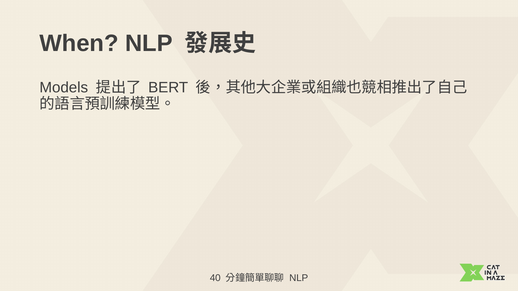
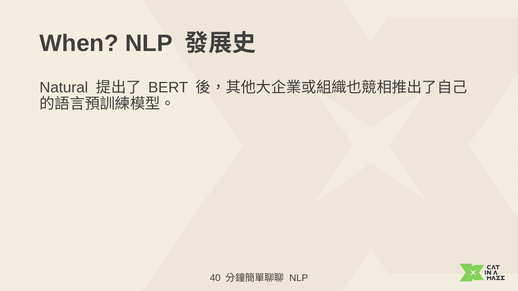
Models: Models -> Natural (64, 88)
